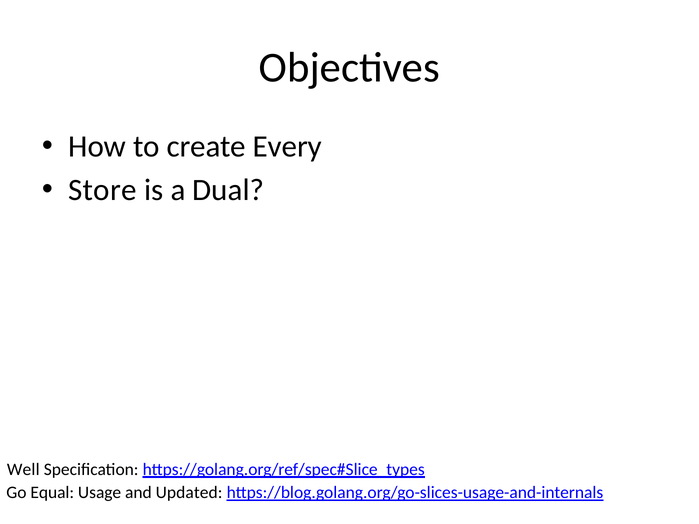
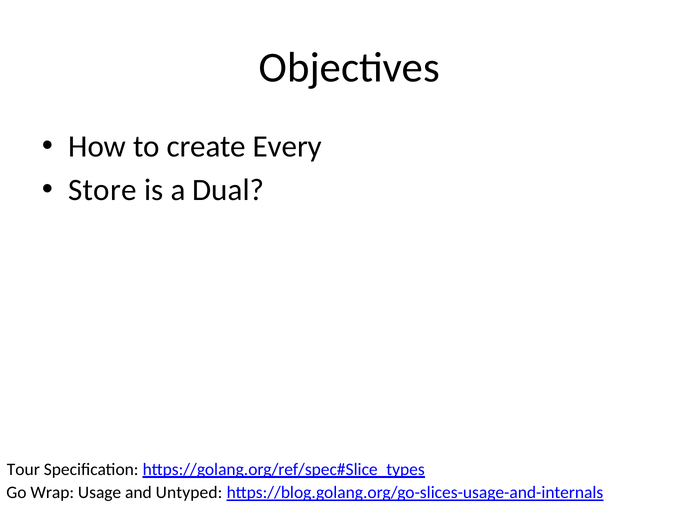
Well: Well -> Tour (23, 470)
Equal: Equal -> Wrap (52, 493)
Updated: Updated -> Untyped (189, 493)
